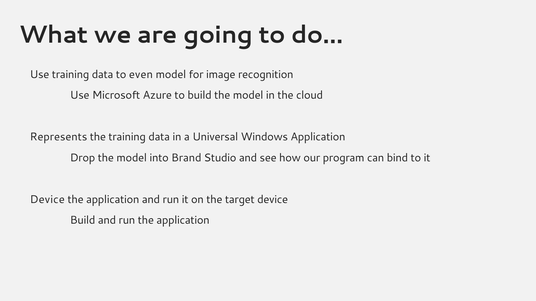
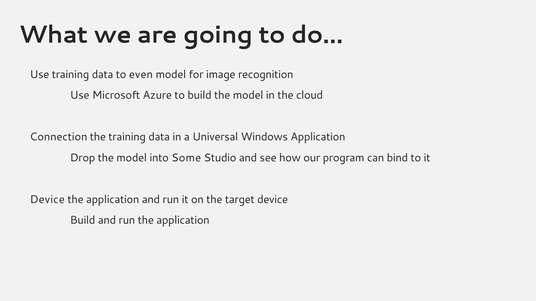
Represents: Represents -> Connection (59, 137)
Brand: Brand -> Some (186, 158)
